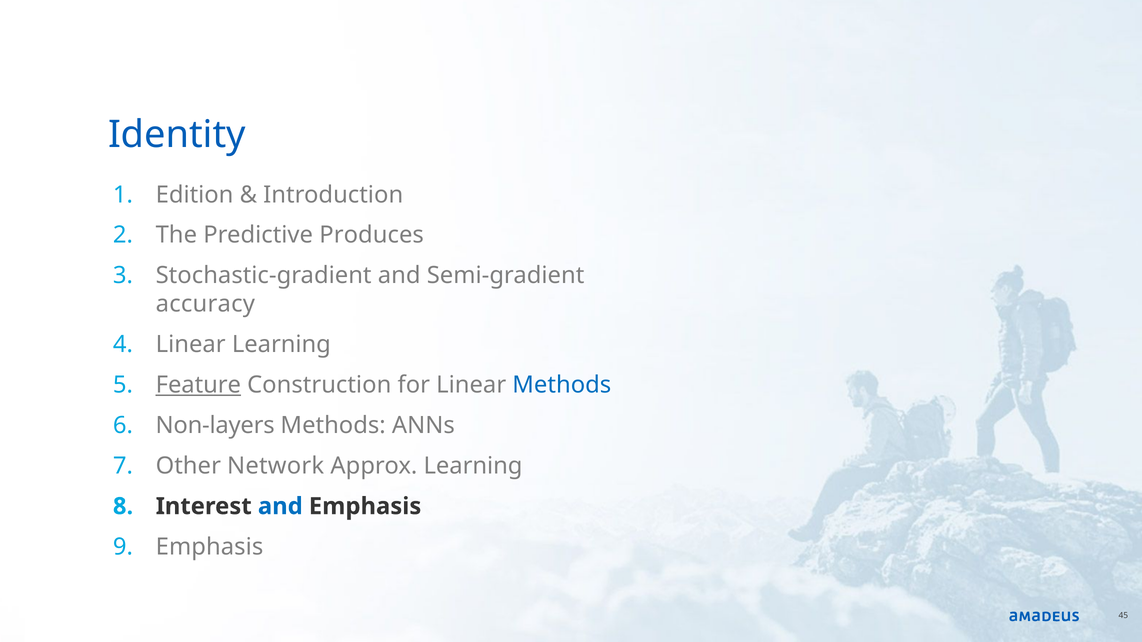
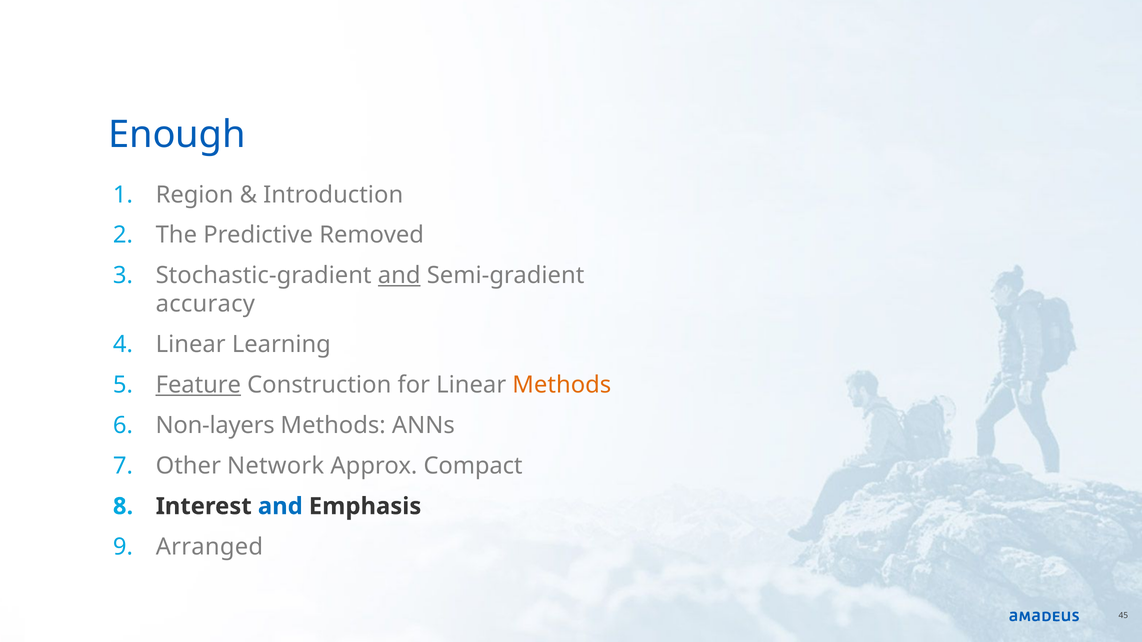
Identity: Identity -> Enough (177, 135)
Edition: Edition -> Region (195, 195)
Produces: Produces -> Removed (372, 235)
and underline: none -> present (399, 276)
Methods colour: blue -> orange (562, 385)
Approx Learning: Learning -> Compact (473, 466)
Emphasis: Emphasis -> Arranged (209, 547)
